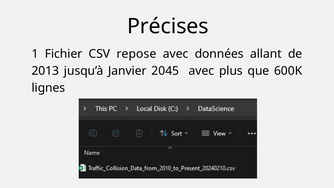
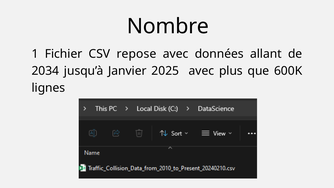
Précises: Précises -> Nombre (168, 26)
2013: 2013 -> 2034 (45, 71)
2045: 2045 -> 2025 (165, 71)
